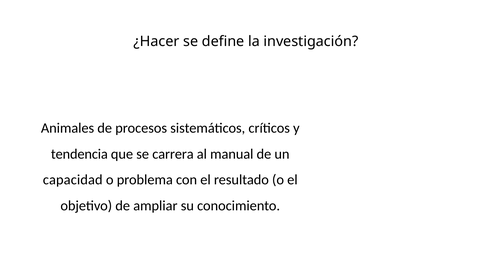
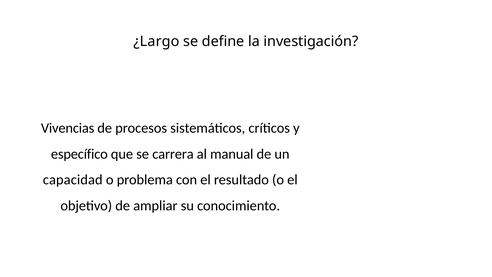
¿Hacer: ¿Hacer -> ¿Largo (157, 41)
Animales: Animales -> Vivencias (68, 128)
tendencia: tendencia -> específico (79, 154)
